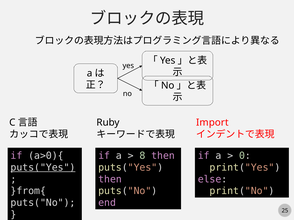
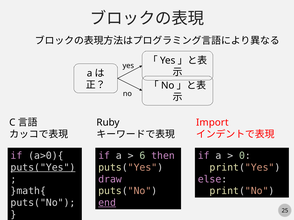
8: 8 -> 6 (142, 156)
then: then -> draw (110, 180)
}from{: }from{ -> }math{ (28, 191)
end underline: none -> present (107, 203)
